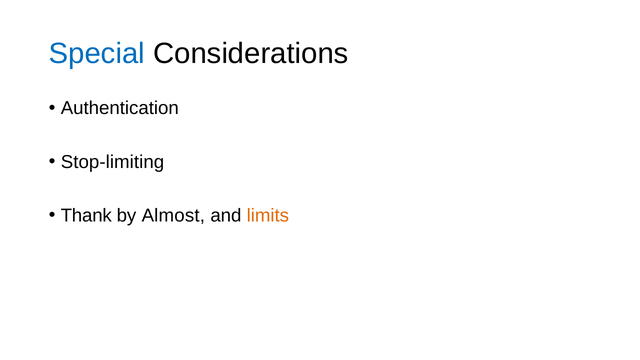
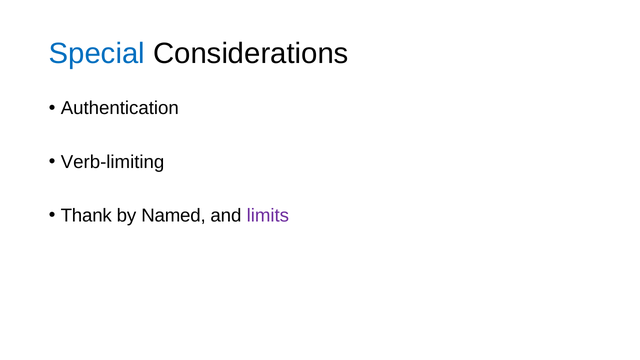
Stop-limiting: Stop-limiting -> Verb-limiting (113, 162)
Almost: Almost -> Named (173, 216)
limits colour: orange -> purple (268, 216)
